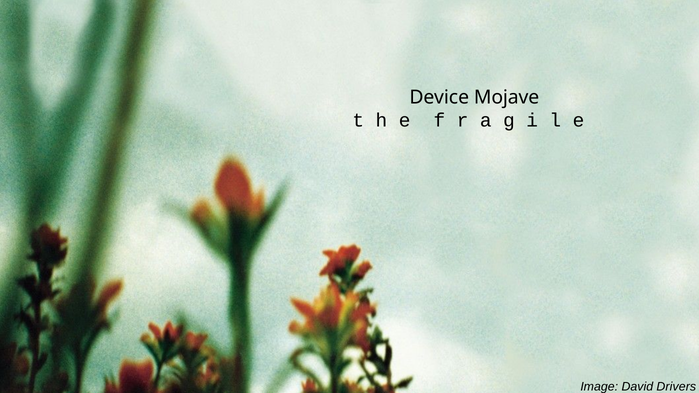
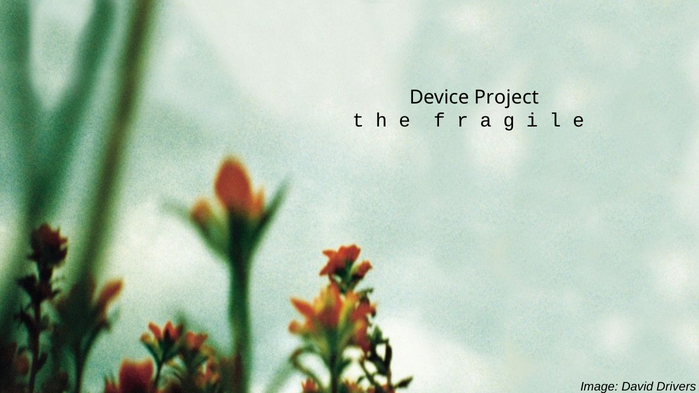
Mojave: Mojave -> Project (506, 97)
